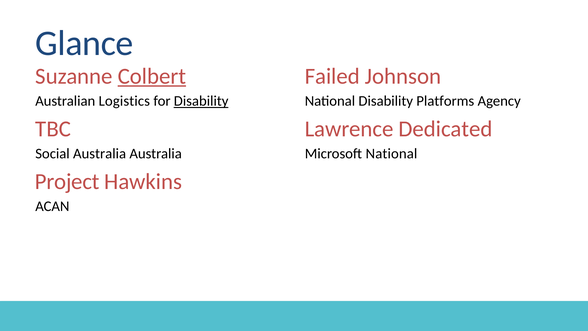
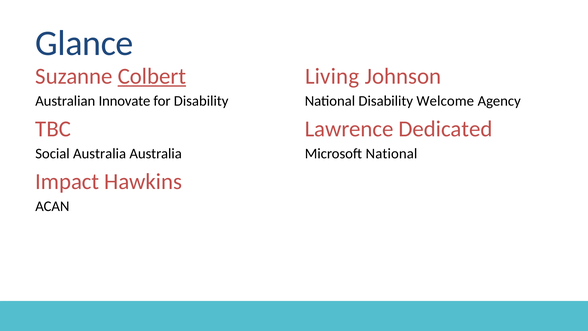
Failed: Failed -> Living (332, 76)
Logistics: Logistics -> Innovate (124, 101)
Disability underline: present -> none (201, 101)
Platforms: Platforms -> Welcome (445, 101)
Project: Project -> Impact (67, 181)
